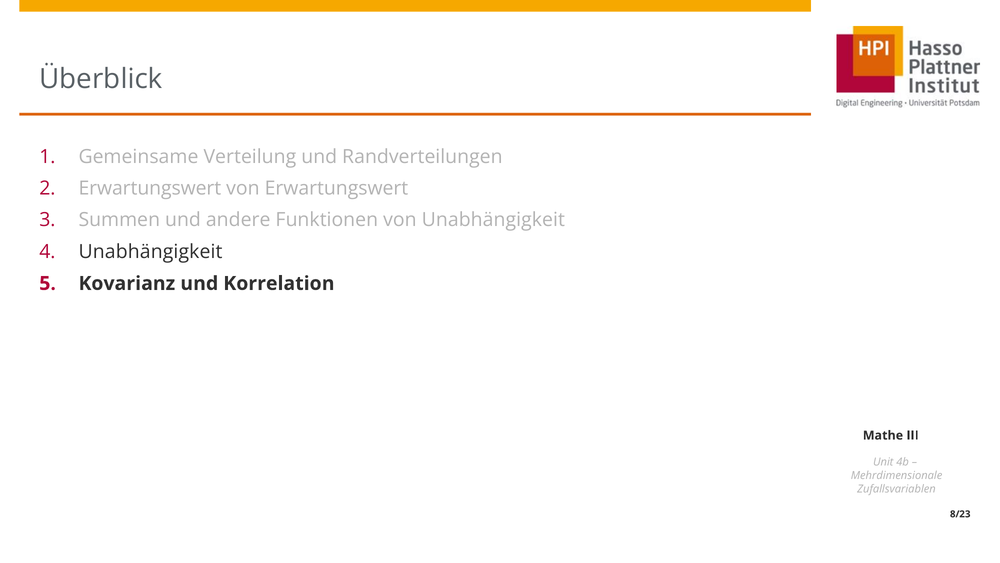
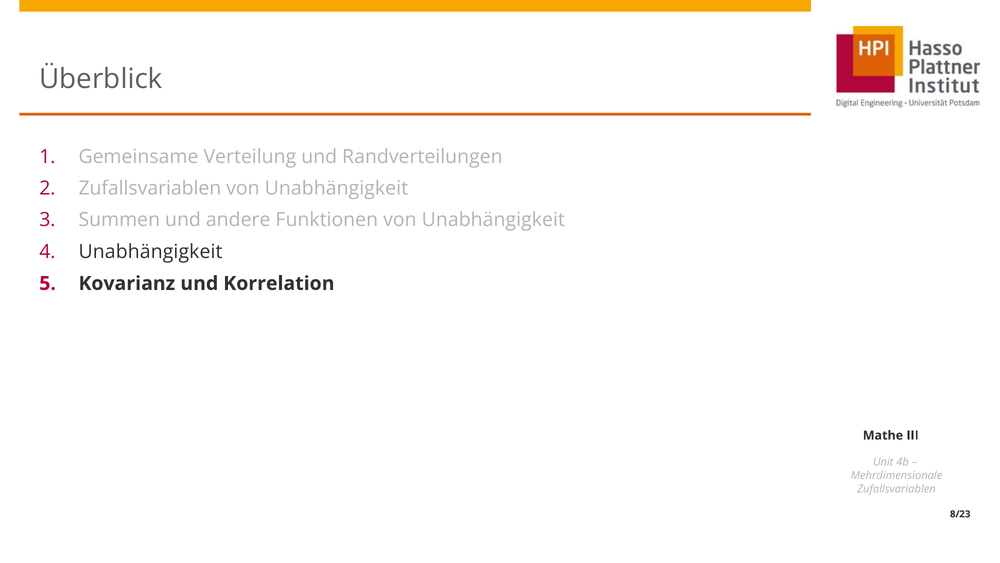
Erwartungswert: Erwartungswert -> Zufallsvariablen (150, 188)
Erwartungswert: Erwartungswert -> Unabhängigkeit (336, 188)
